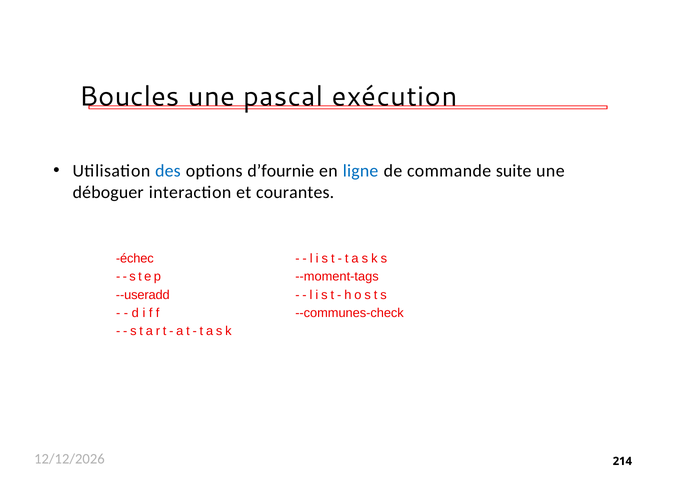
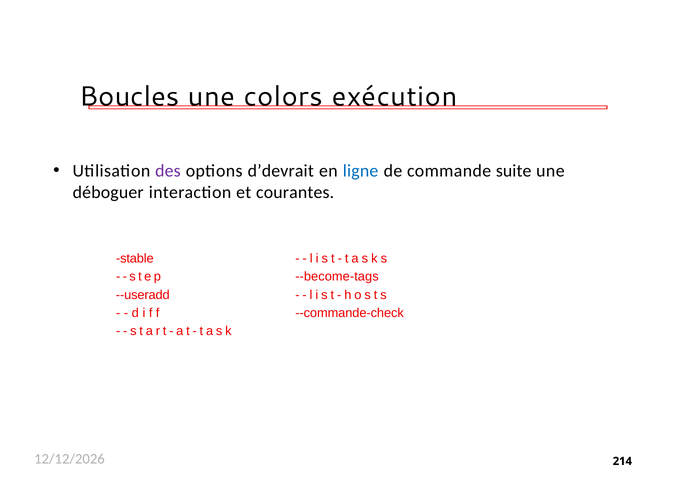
pascal: pascal -> colors (283, 97)
des colour: blue -> purple (168, 171)
d’fournie: d’fournie -> d’devrait (281, 171)
échec: échec -> stable (135, 259)
--moment-tags: --moment-tags -> --become-tags (337, 277)
--communes-check: --communes-check -> --commande-check (350, 313)
